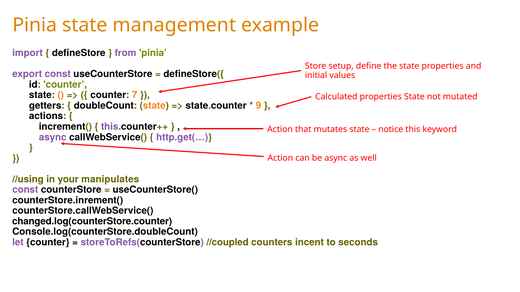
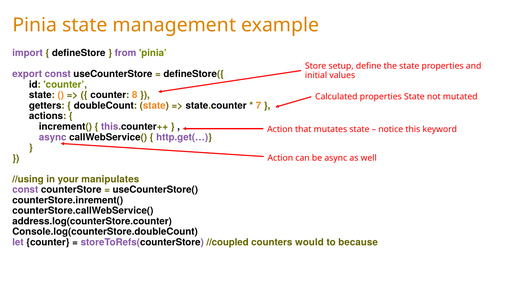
7: 7 -> 8 (135, 95)
9: 9 -> 7 (259, 106)
changed.log(counterStore.counter: changed.log(counterStore.counter -> address.log(counterStore.counter (92, 222)
incent: incent -> would (309, 243)
seconds: seconds -> because (358, 243)
